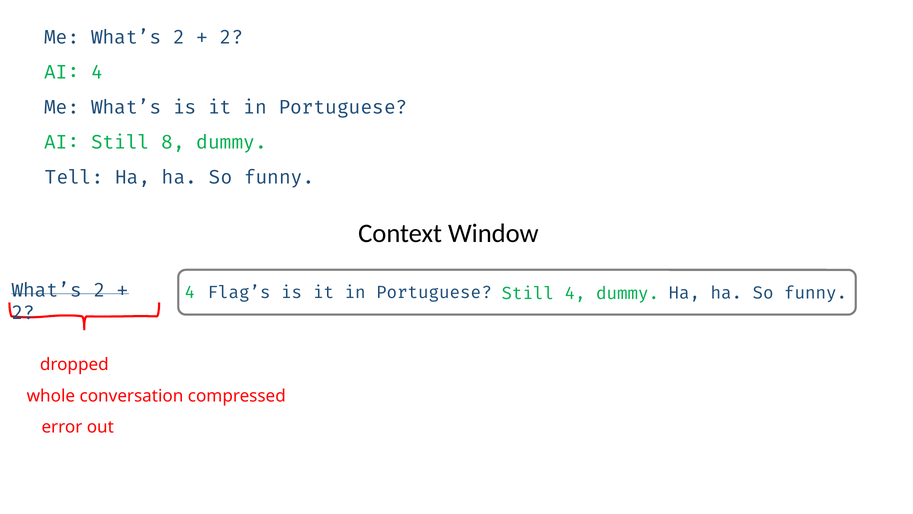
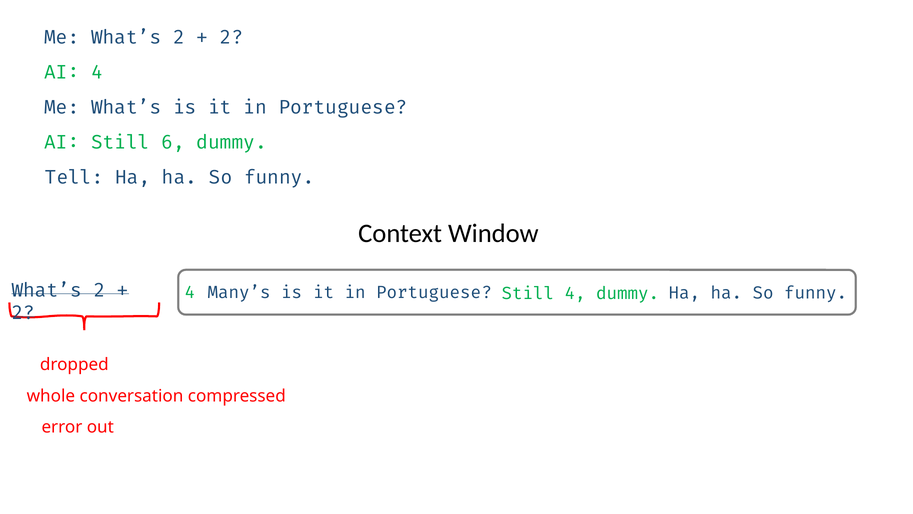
8: 8 -> 6 (173, 142)
Flag’s: Flag’s -> Many’s (239, 292)
